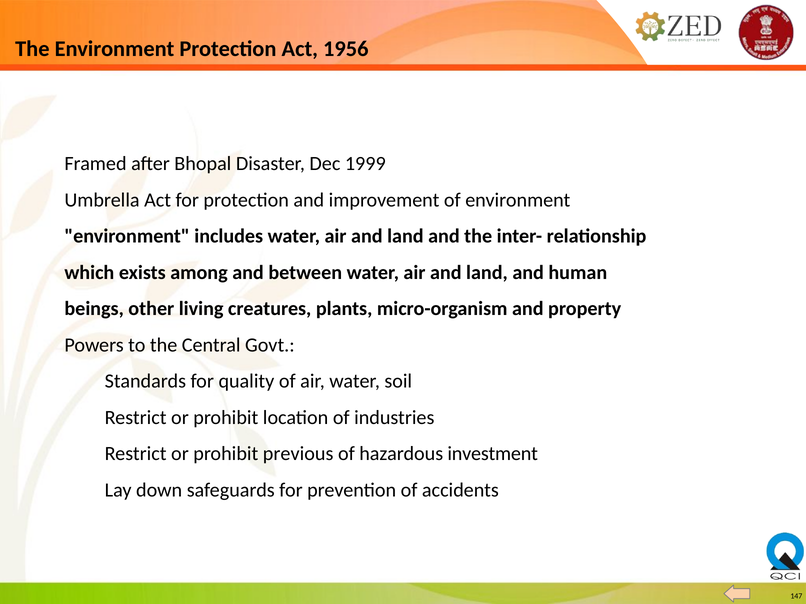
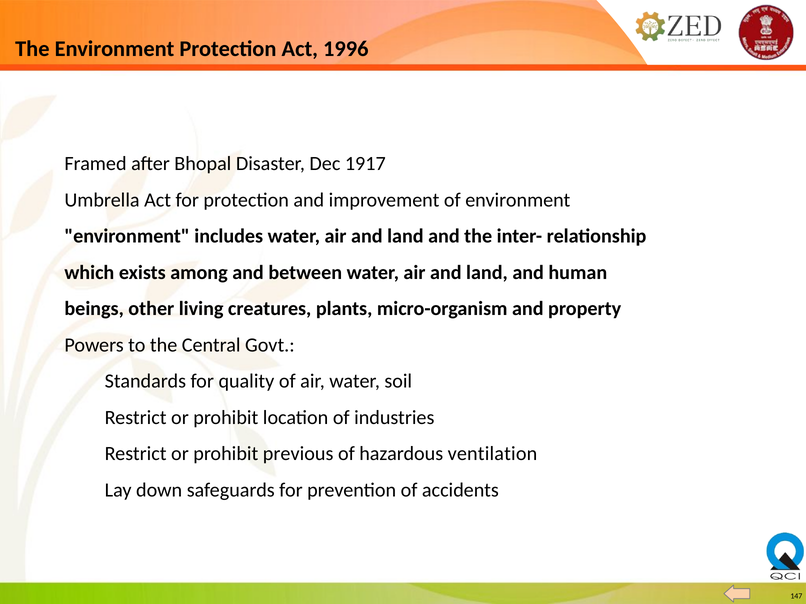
1956: 1956 -> 1996 (346, 49)
1999: 1999 -> 1917 (365, 164)
investment: investment -> ventilation (492, 454)
